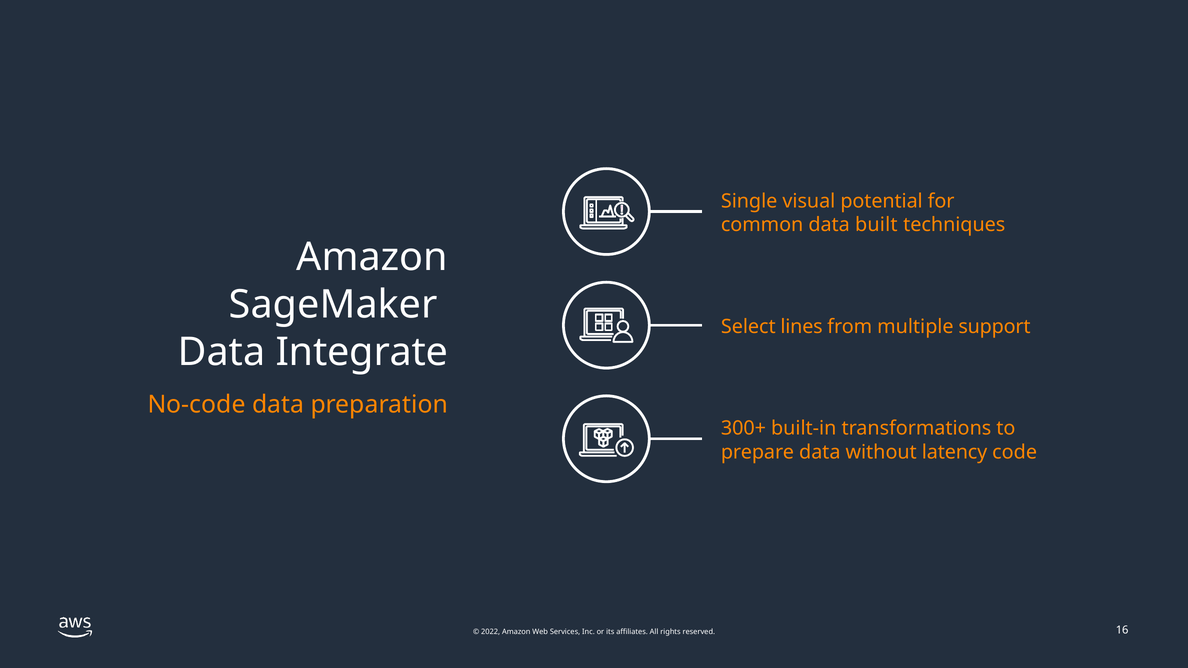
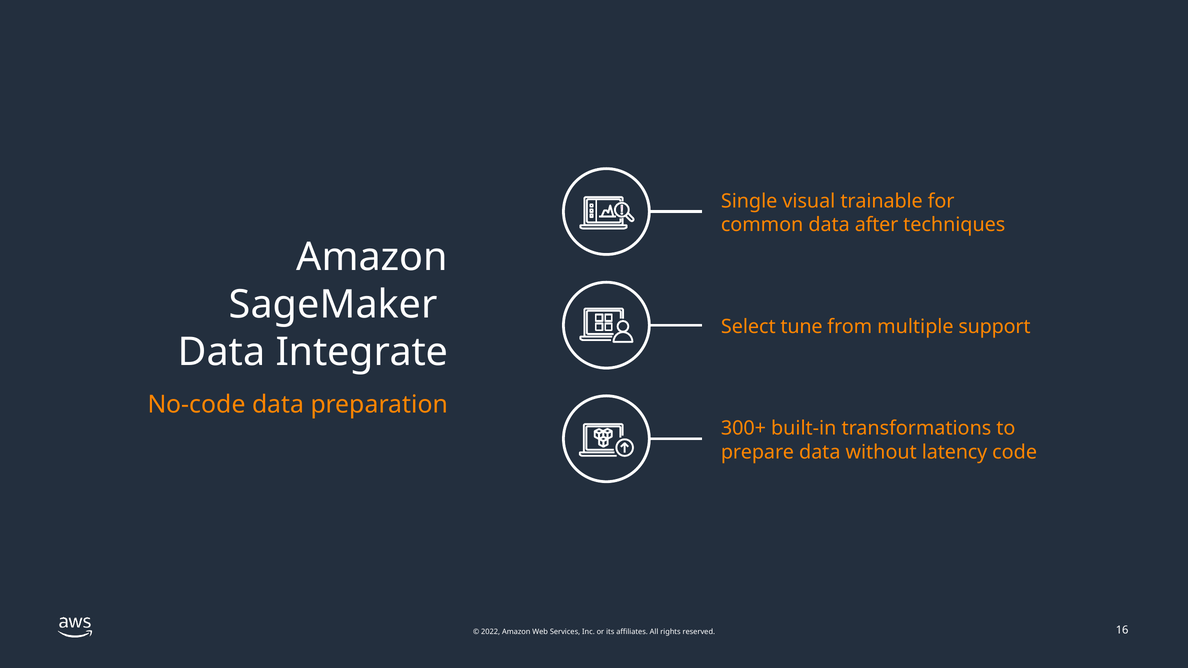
potential: potential -> trainable (882, 201)
built: built -> after (877, 225)
lines: lines -> tune (802, 327)
